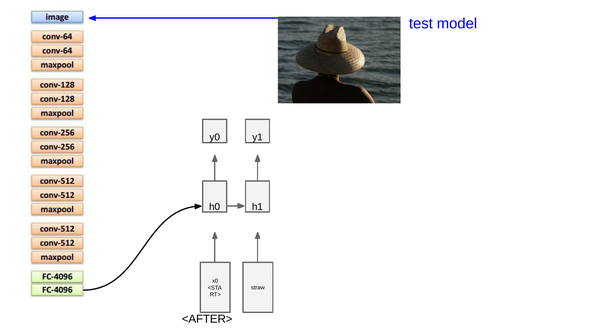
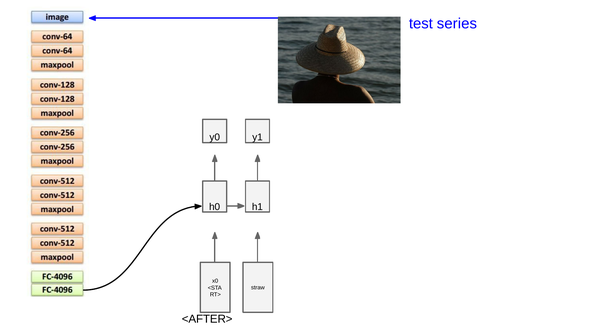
model: model -> series (457, 24)
